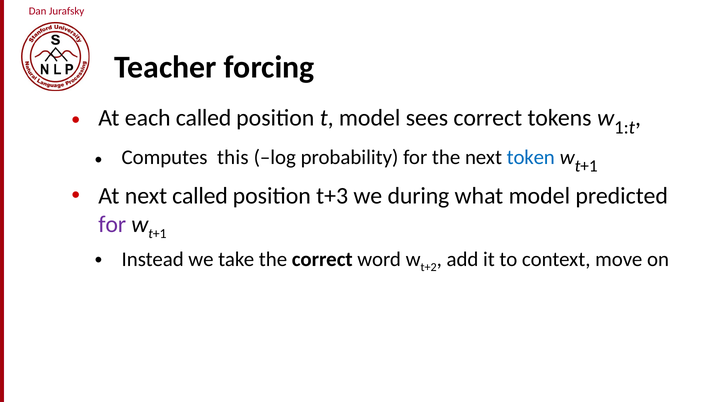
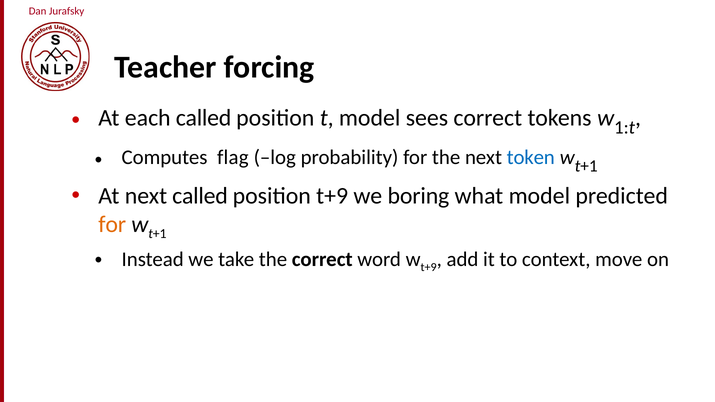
this: this -> flag (233, 158)
position t+3: t+3 -> t+9 (332, 196)
during: during -> boring (418, 196)
for colour: purple -> orange (112, 225)
t+2: t+2 -> t+9 (429, 268)
